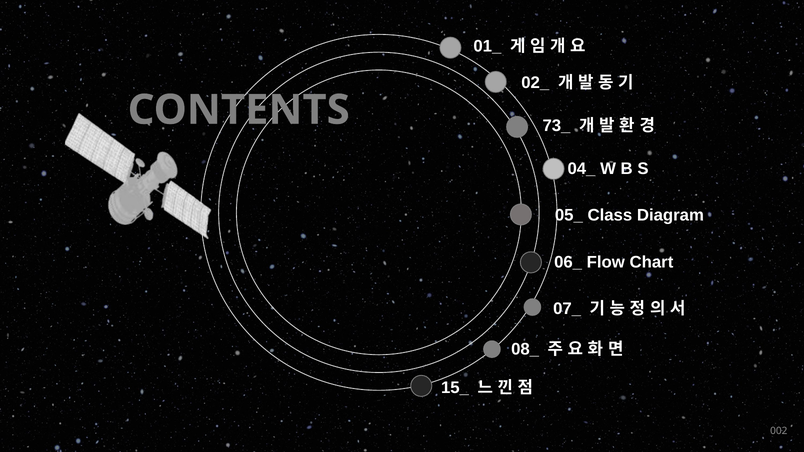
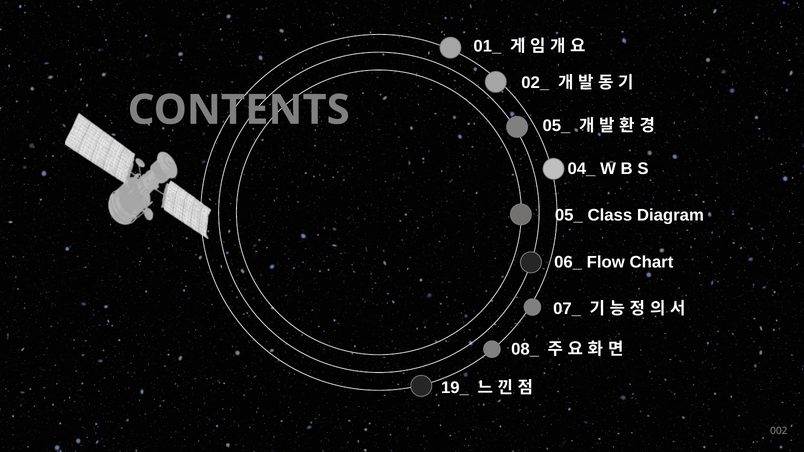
73_: 73_ -> 05_ (556, 126)
15_: 15_ -> 19_ (455, 388)
